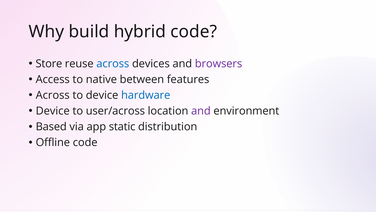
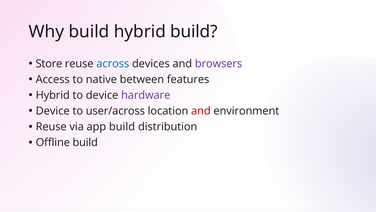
hybrid code: code -> build (194, 32)
Across: Across -> Hybrid (53, 95)
hardware colour: blue -> purple (146, 95)
and colour: purple -> red (201, 111)
Based: Based -> Reuse (51, 127)
app static: static -> build (122, 127)
Offline code: code -> build (85, 142)
